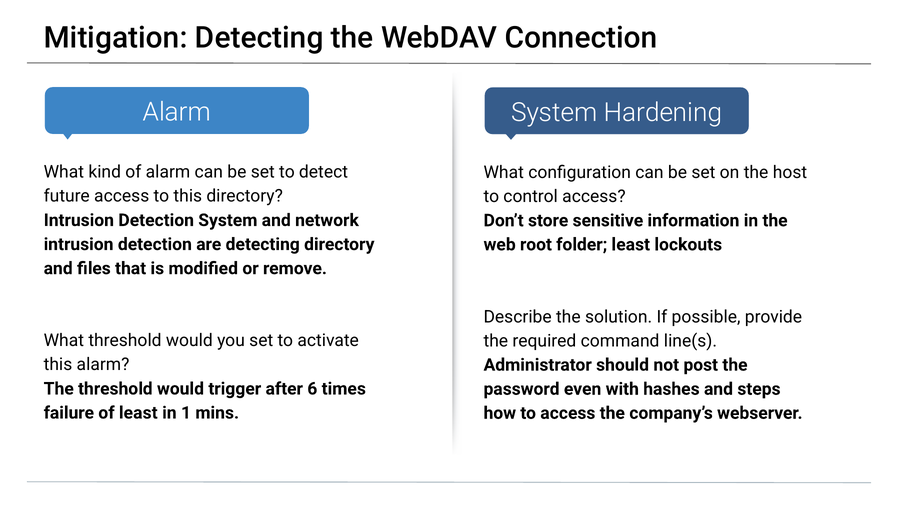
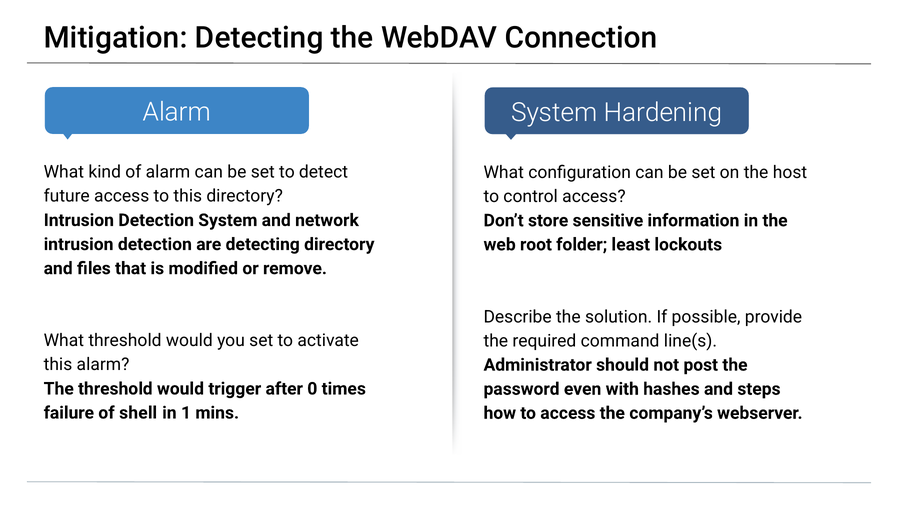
6: 6 -> 0 (312, 389)
of least: least -> shell (138, 413)
